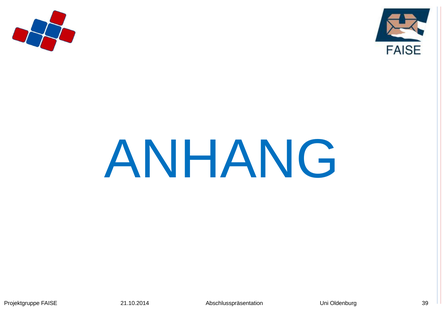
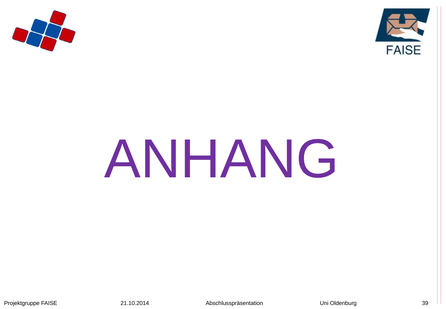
ANHANG colour: blue -> purple (222, 159)
